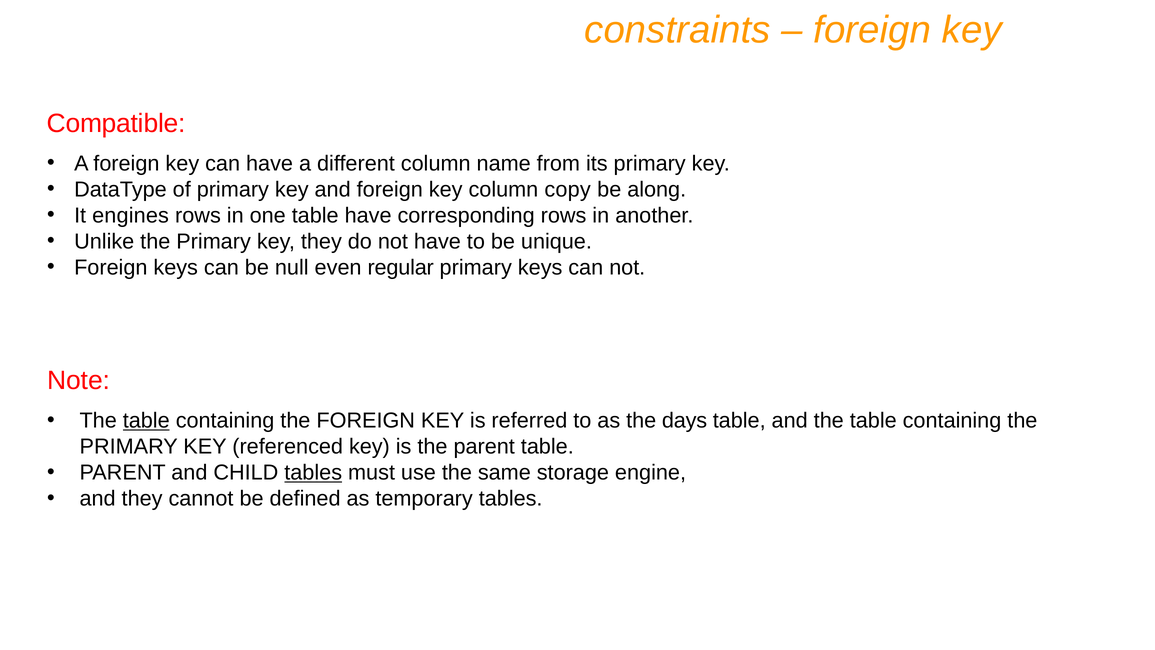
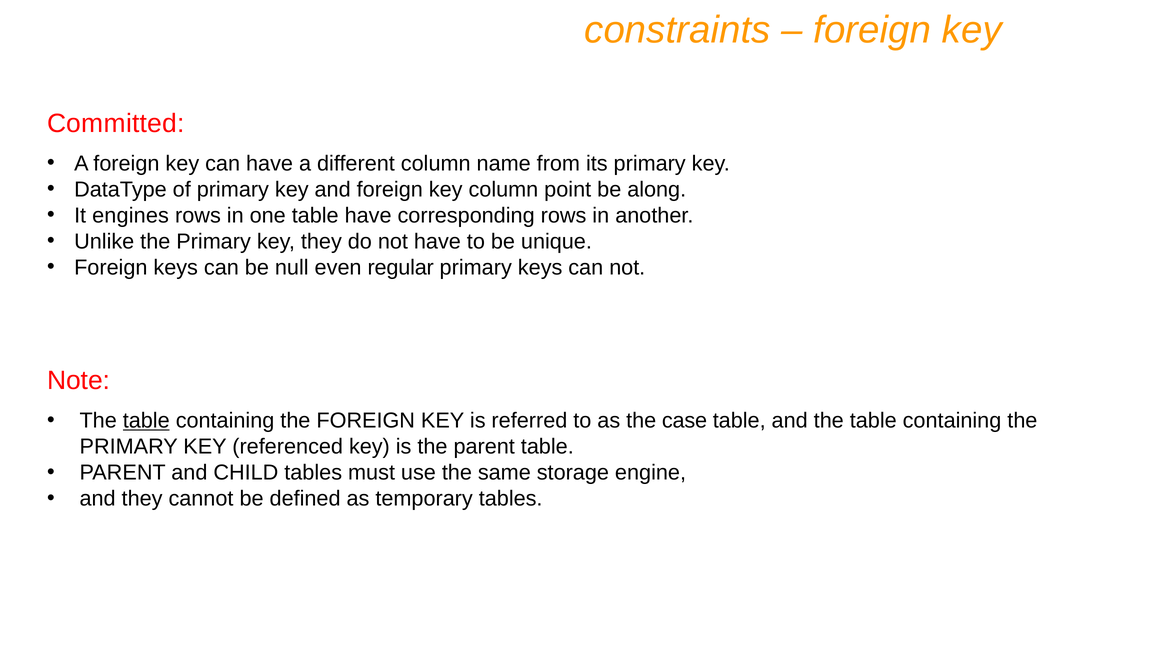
Compatible: Compatible -> Committed (116, 123)
copy: copy -> point (568, 189)
days: days -> case (685, 421)
tables underline: present -> none (313, 472)
